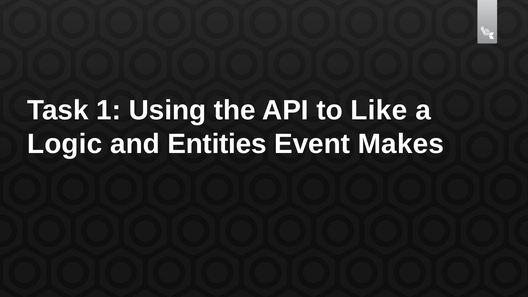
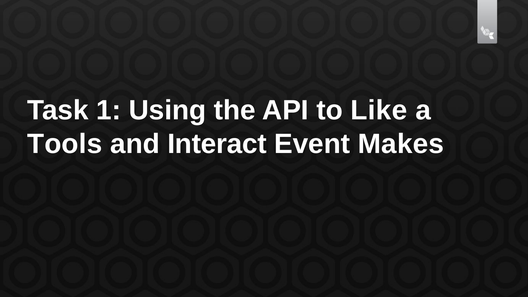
Logic: Logic -> Tools (65, 144)
Entities: Entities -> Interact (217, 144)
